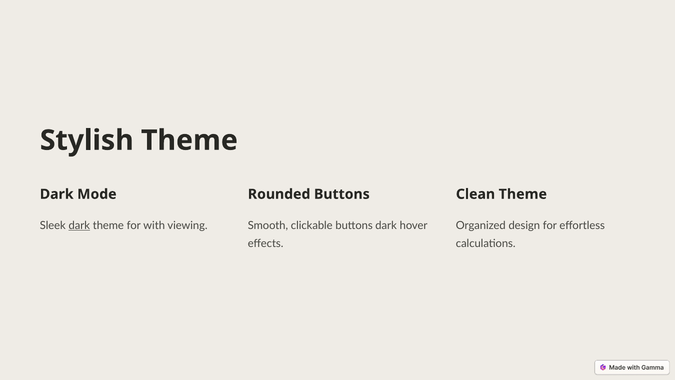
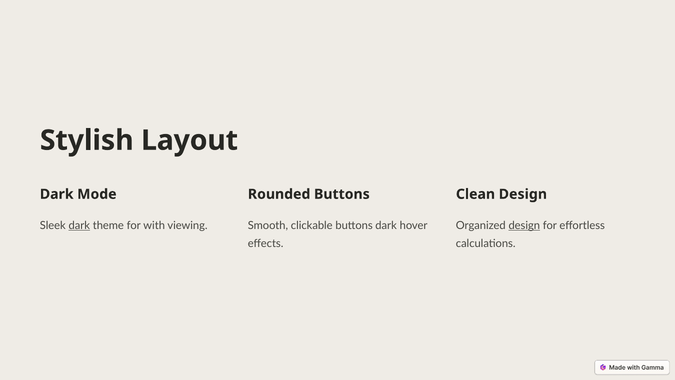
Stylish Theme: Theme -> Layout (190, 140)
Clean Theme: Theme -> Design (523, 194)
design underline: none -> present (524, 225)
